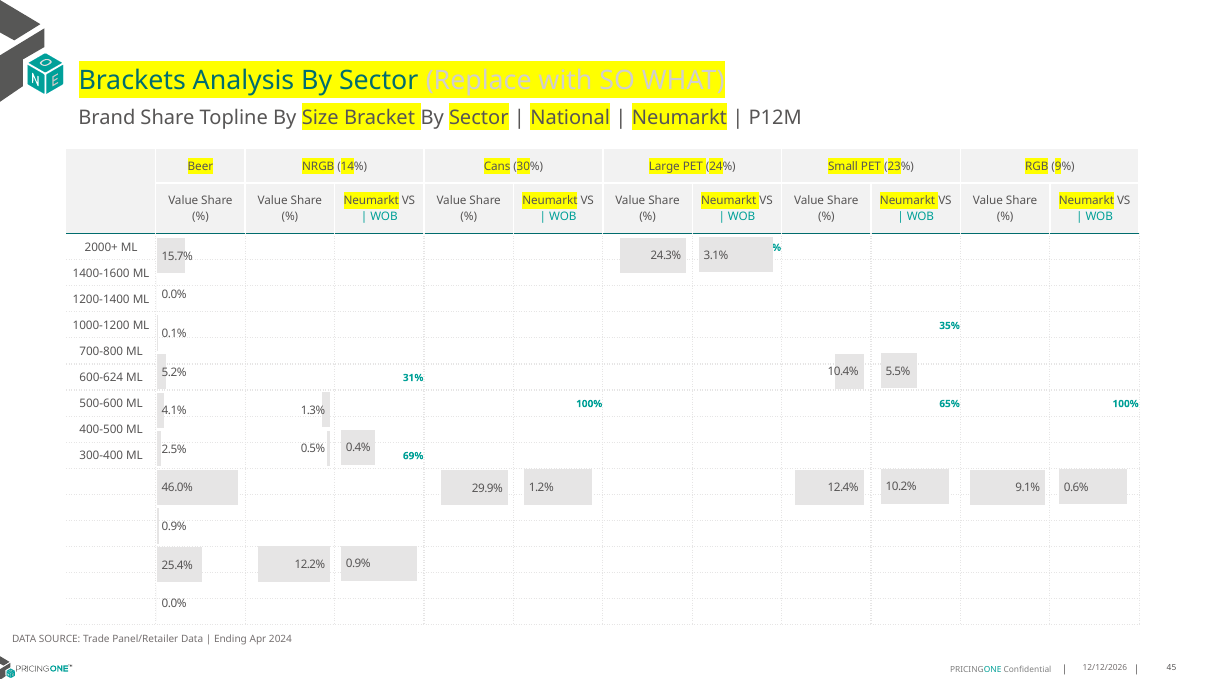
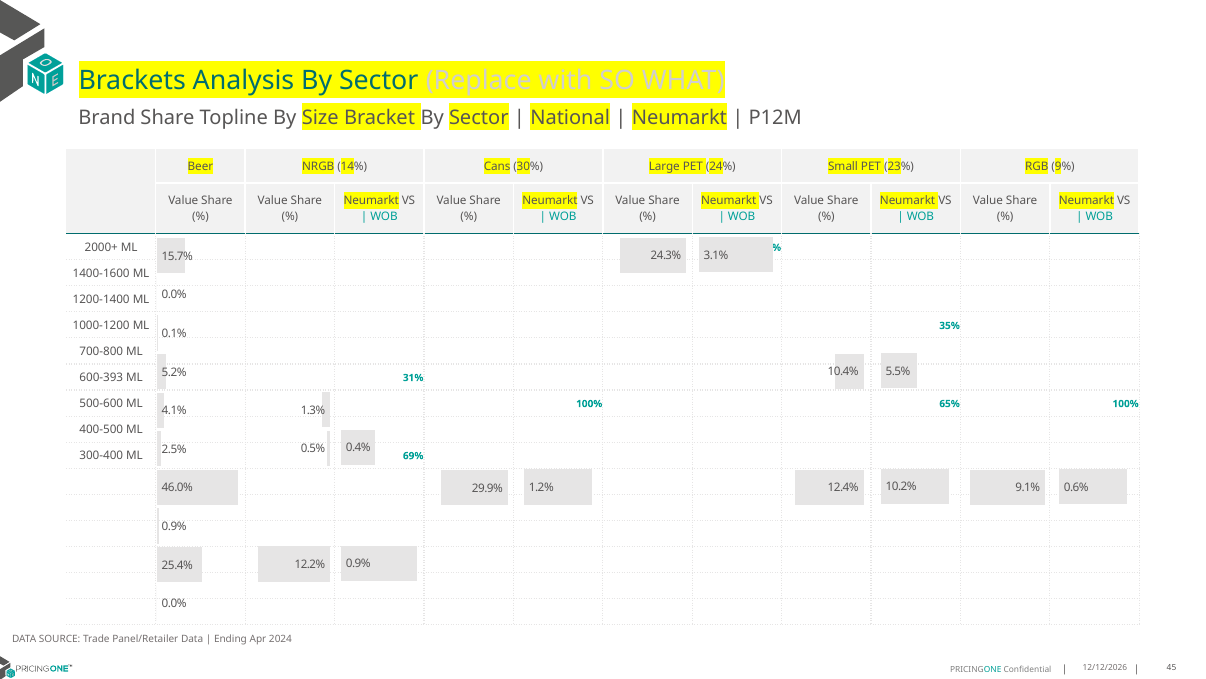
600-624: 600-624 -> 600-393 (101, 378)
